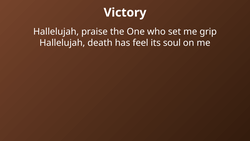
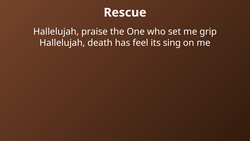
Victory: Victory -> Rescue (125, 13)
soul: soul -> sing (172, 43)
